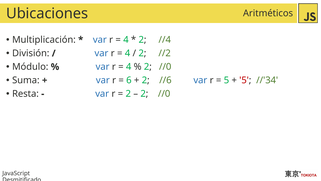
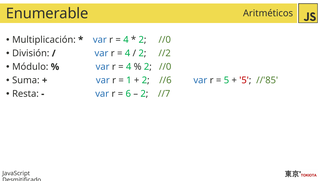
Ubicaciones: Ubicaciones -> Enumerable (47, 13)
//4: //4 -> //0 (165, 40)
6: 6 -> 1 (129, 80)
//'34: //'34 -> //'85 (267, 80)
2: 2 -> 6 (128, 94)
//0: //0 -> //7 (164, 94)
